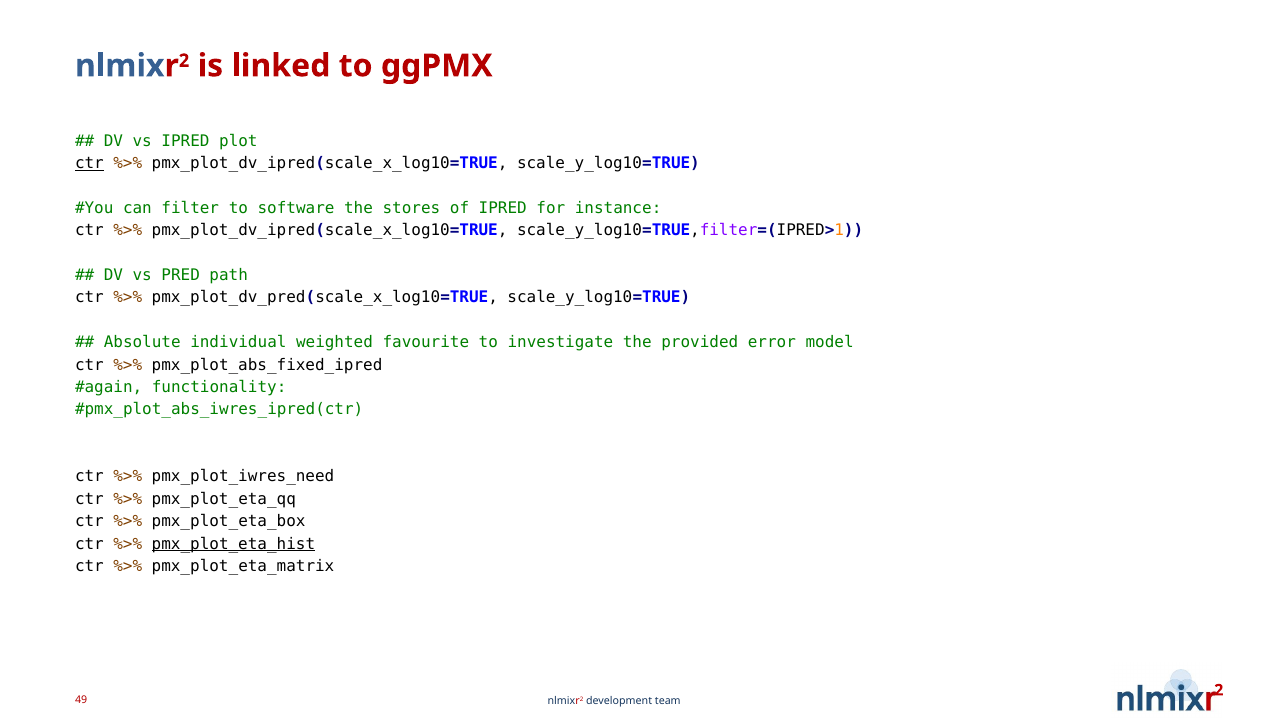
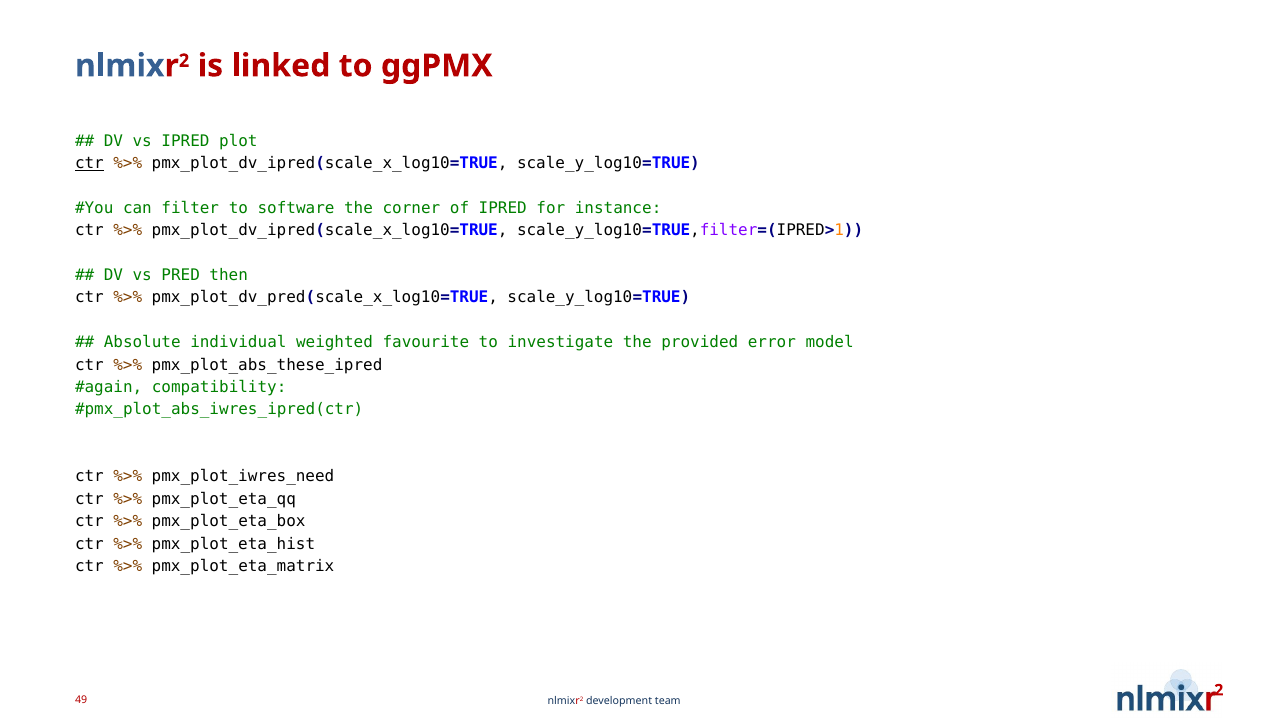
stores: stores -> corner (411, 208)
path: path -> then (229, 275)
pmx_plot_abs_fixed_ipred: pmx_plot_abs_fixed_ipred -> pmx_plot_abs_these_ipred (267, 365)
functionality: functionality -> compatibility (219, 387)
pmx_plot_eta_hist underline: present -> none (233, 544)
